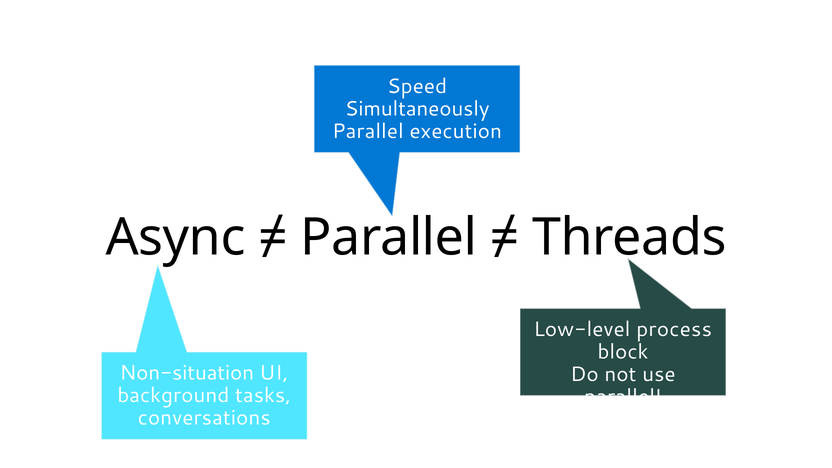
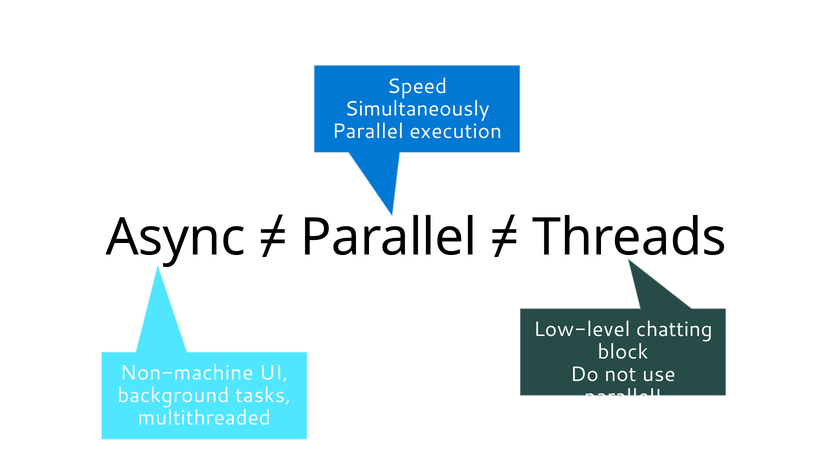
process: process -> chatting (674, 329)
Non-situation: Non-situation -> Non-machine (187, 373)
conversations: conversations -> multithreaded (204, 418)
